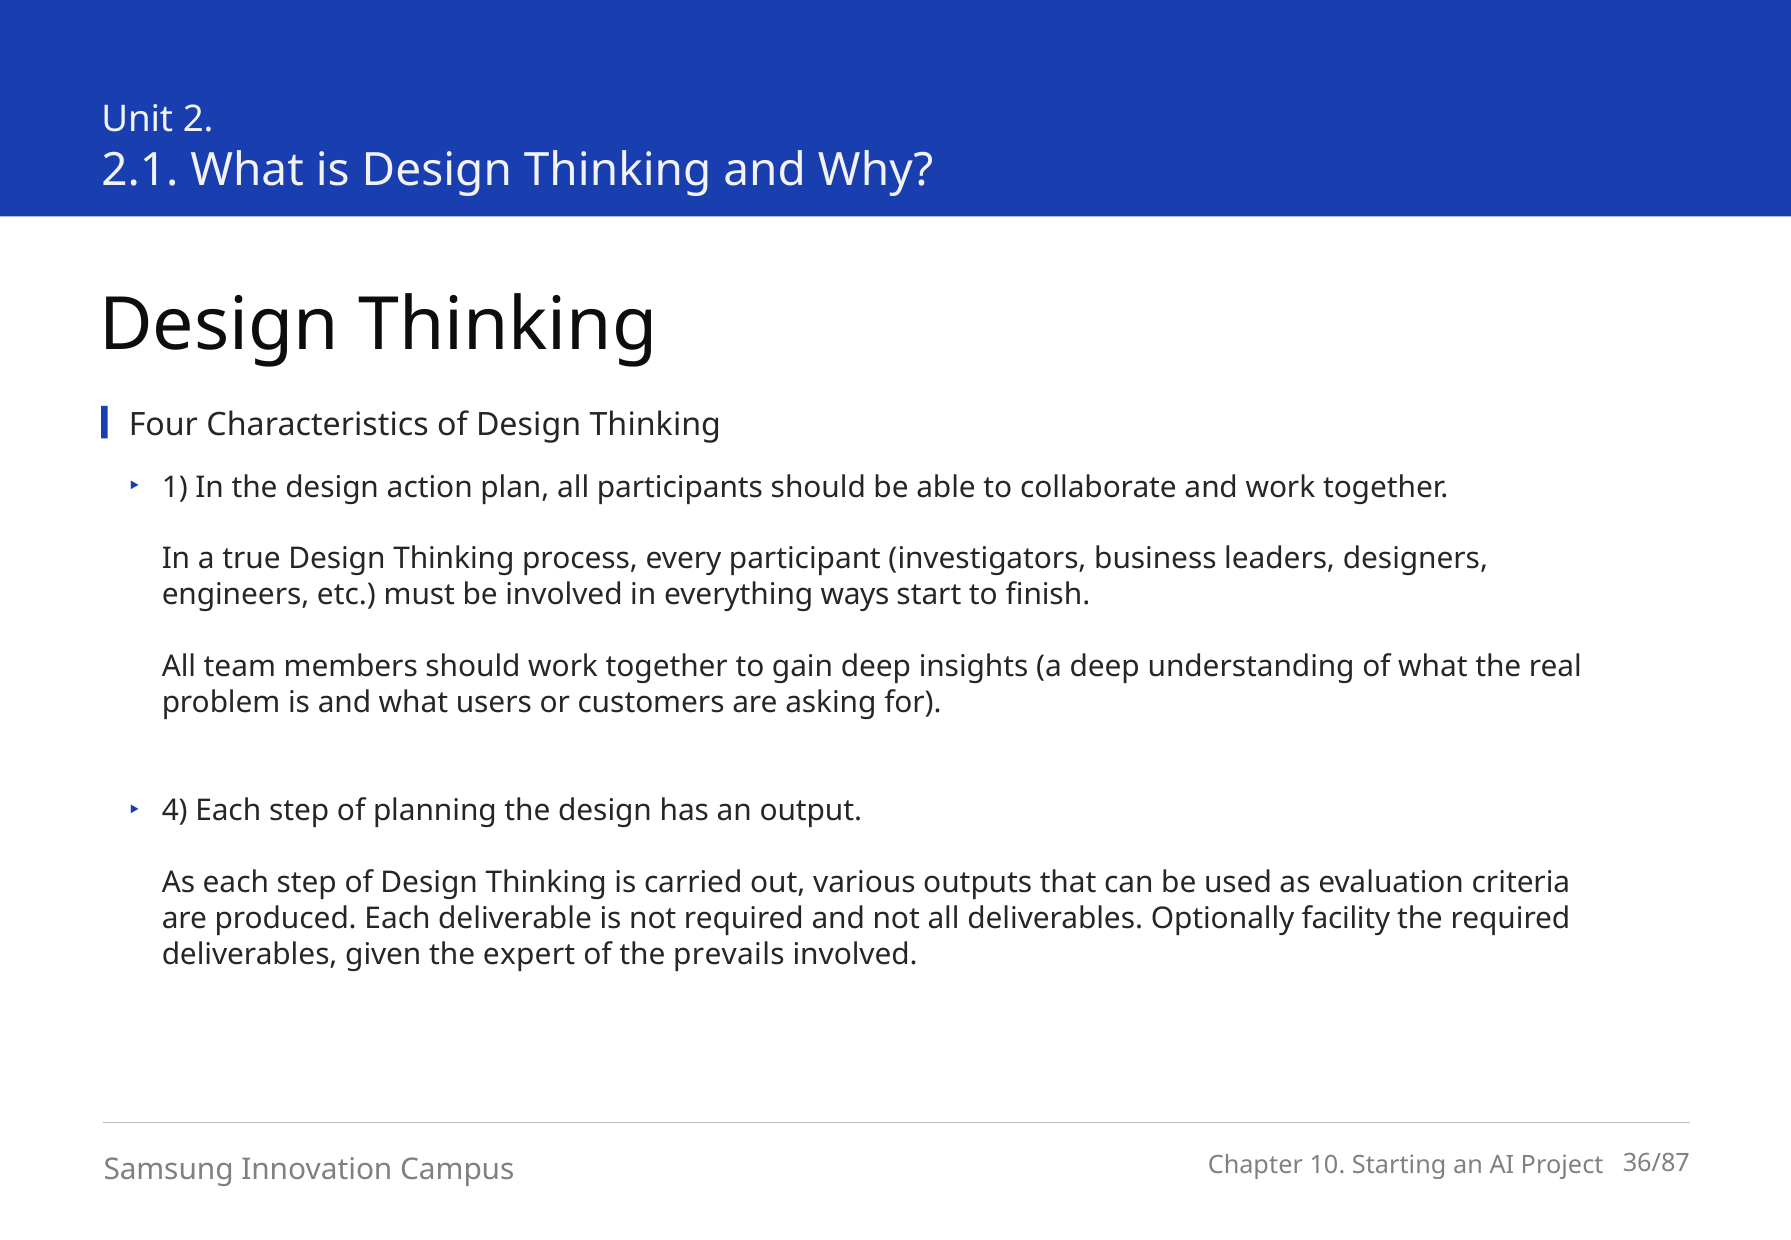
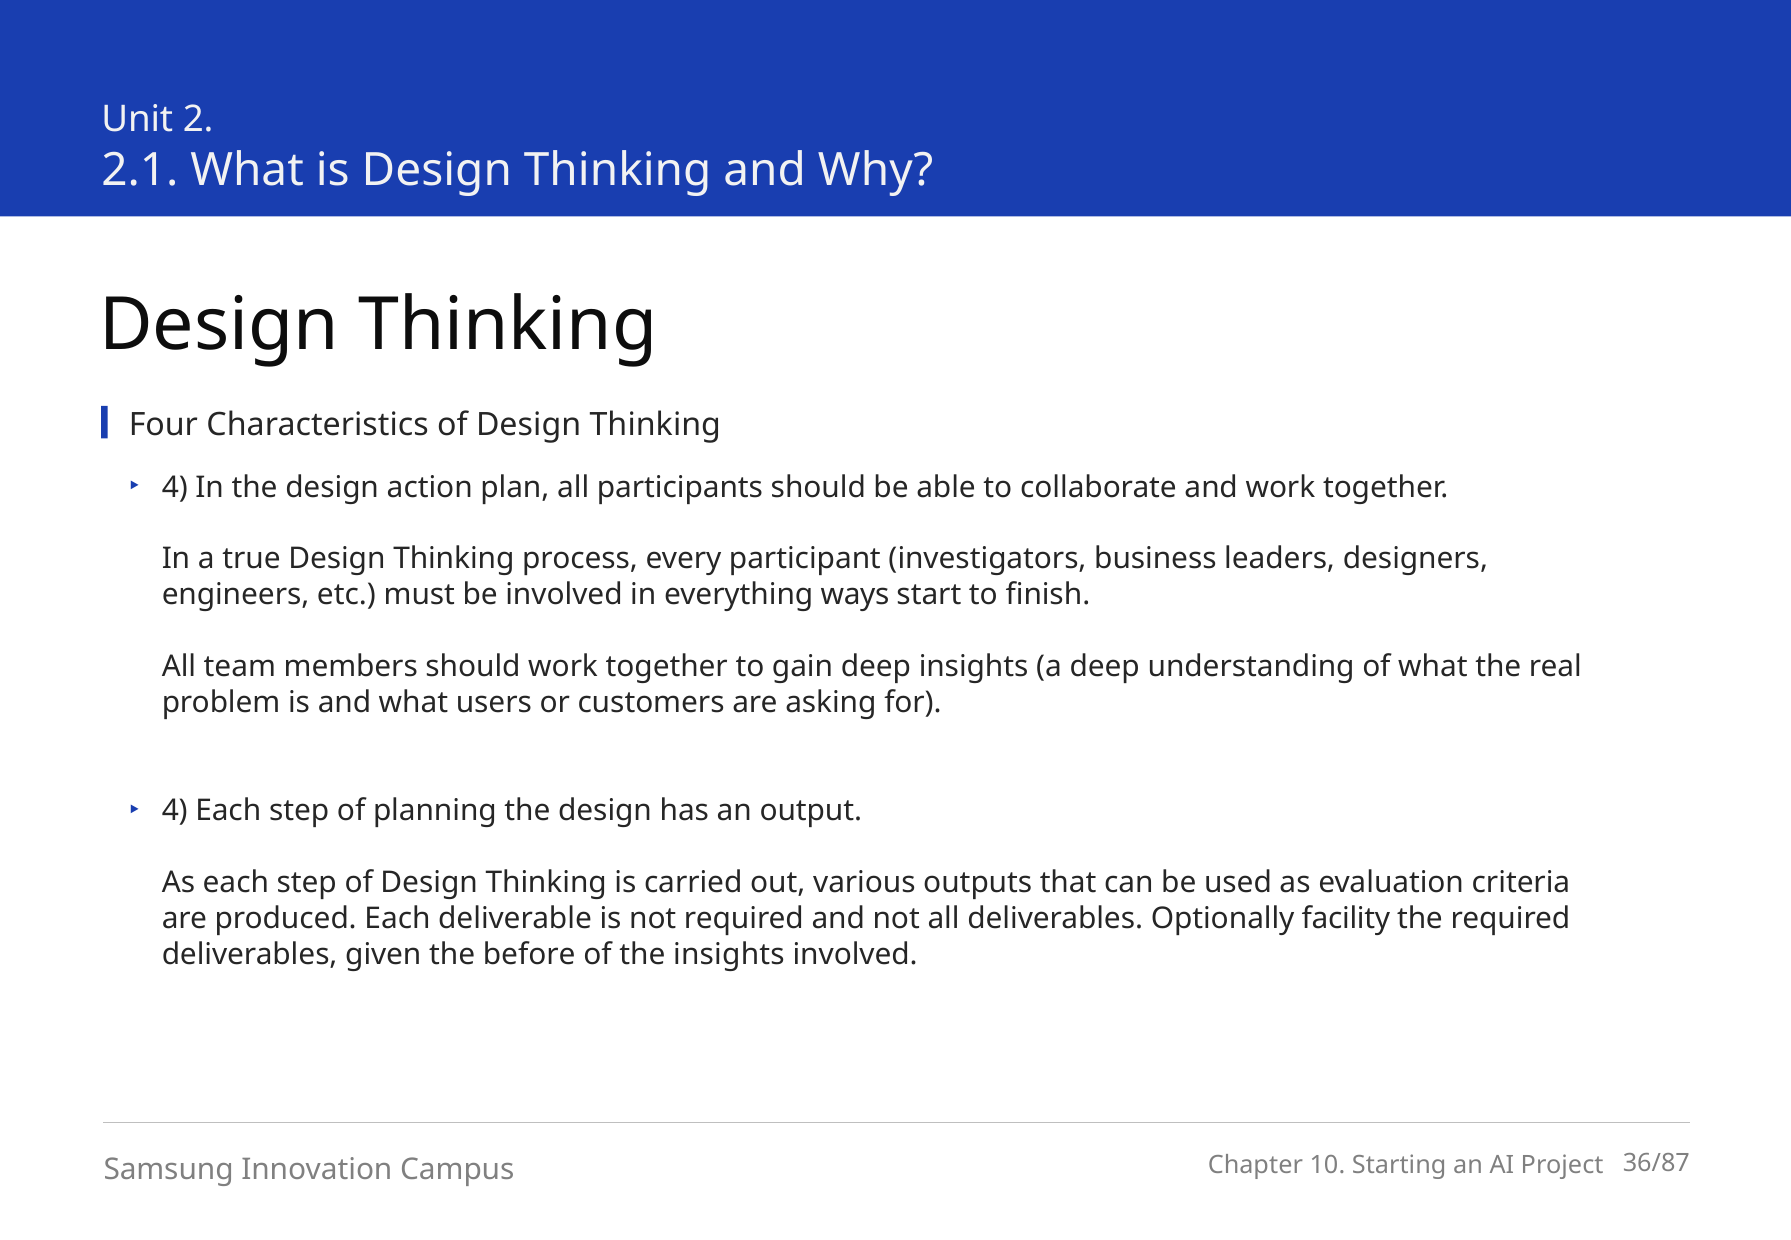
1: 1 -> 4 (175, 487)
expert: expert -> before (529, 955)
the prevails: prevails -> insights (729, 955)
